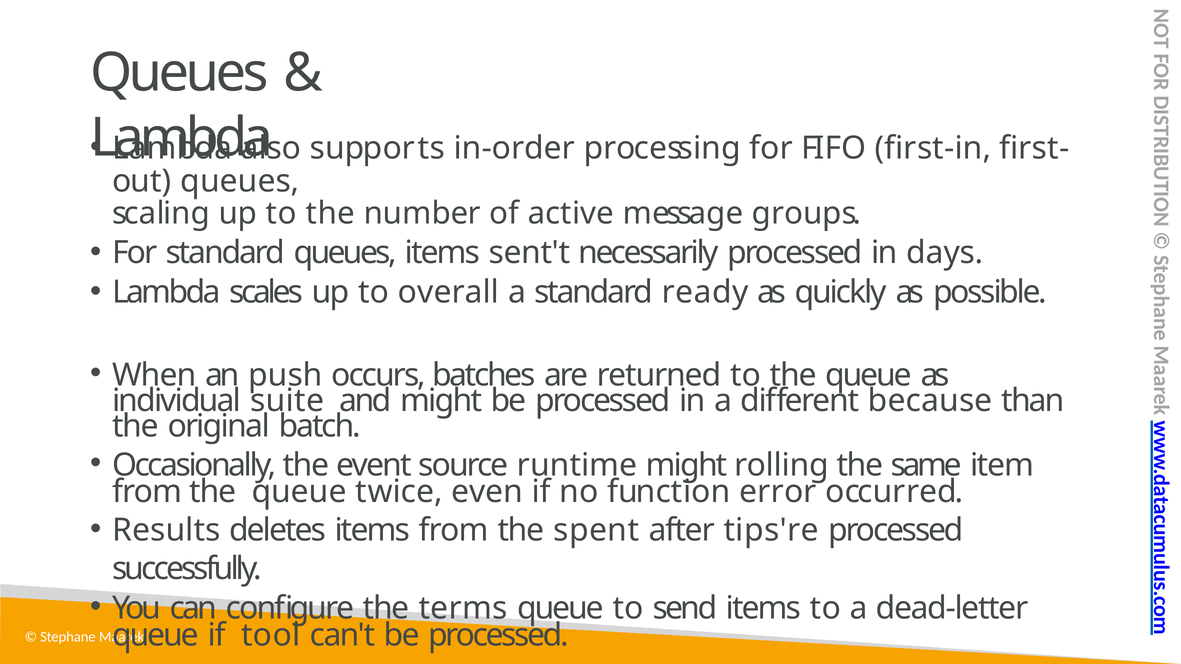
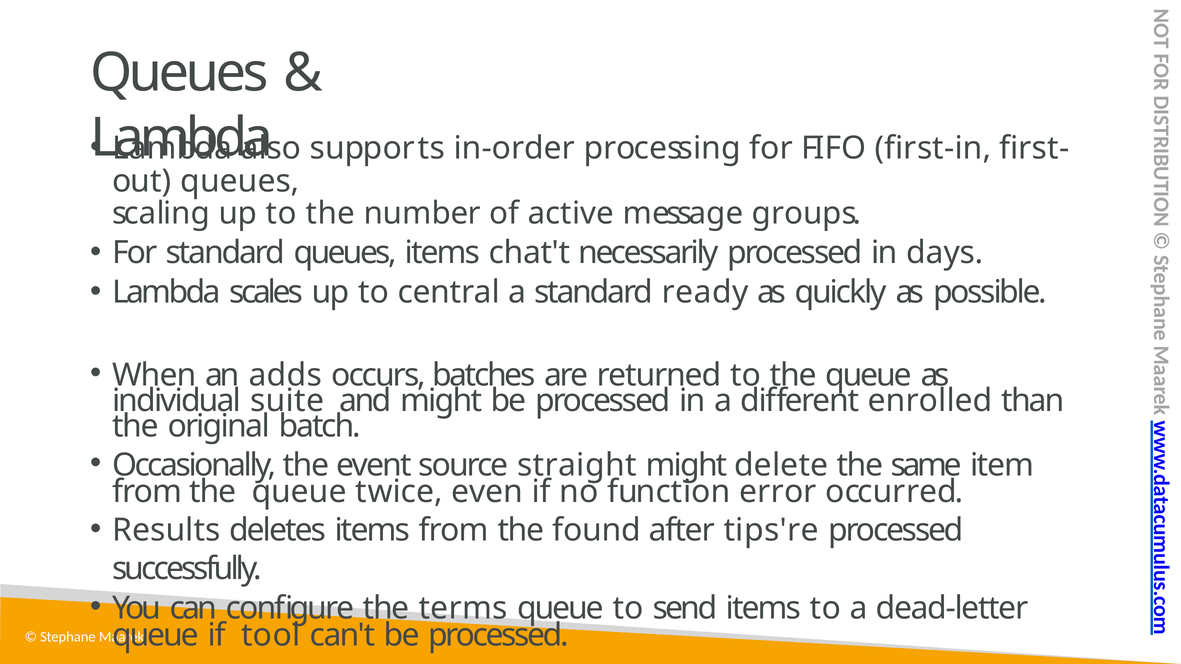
sent't: sent't -> chat't (529, 253)
overall: overall -> central (449, 293)
push: push -> adds (285, 375)
because: because -> enrolled (930, 401)
runtime: runtime -> straight (577, 465)
rolling: rolling -> delete (781, 465)
spent: spent -> found (597, 530)
